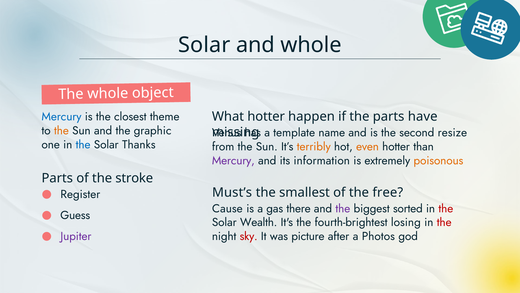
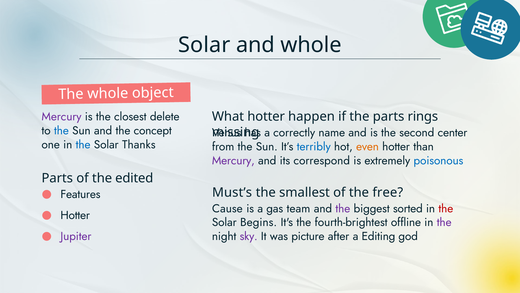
have: have -> rings (423, 116)
Mercury colour: blue -> purple (62, 117)
theme: theme -> delete (165, 117)
the colour: orange -> blue (61, 131)
graphic: graphic -> concept (153, 131)
template: template -> correctly (294, 133)
resize: resize -> center (453, 133)
terribly colour: orange -> blue (314, 146)
information: information -> correspond (322, 160)
poisonous colour: orange -> blue (438, 160)
stroke: stroke -> edited (134, 178)
Register: Register -> Features (80, 194)
there: there -> team (298, 208)
Guess: Guess -> Hotter (75, 215)
Wealth: Wealth -> Begins (259, 222)
losing: losing -> offline (406, 222)
the colour: red -> purple (444, 222)
sky colour: red -> purple (249, 236)
Photos: Photos -> Editing (378, 236)
